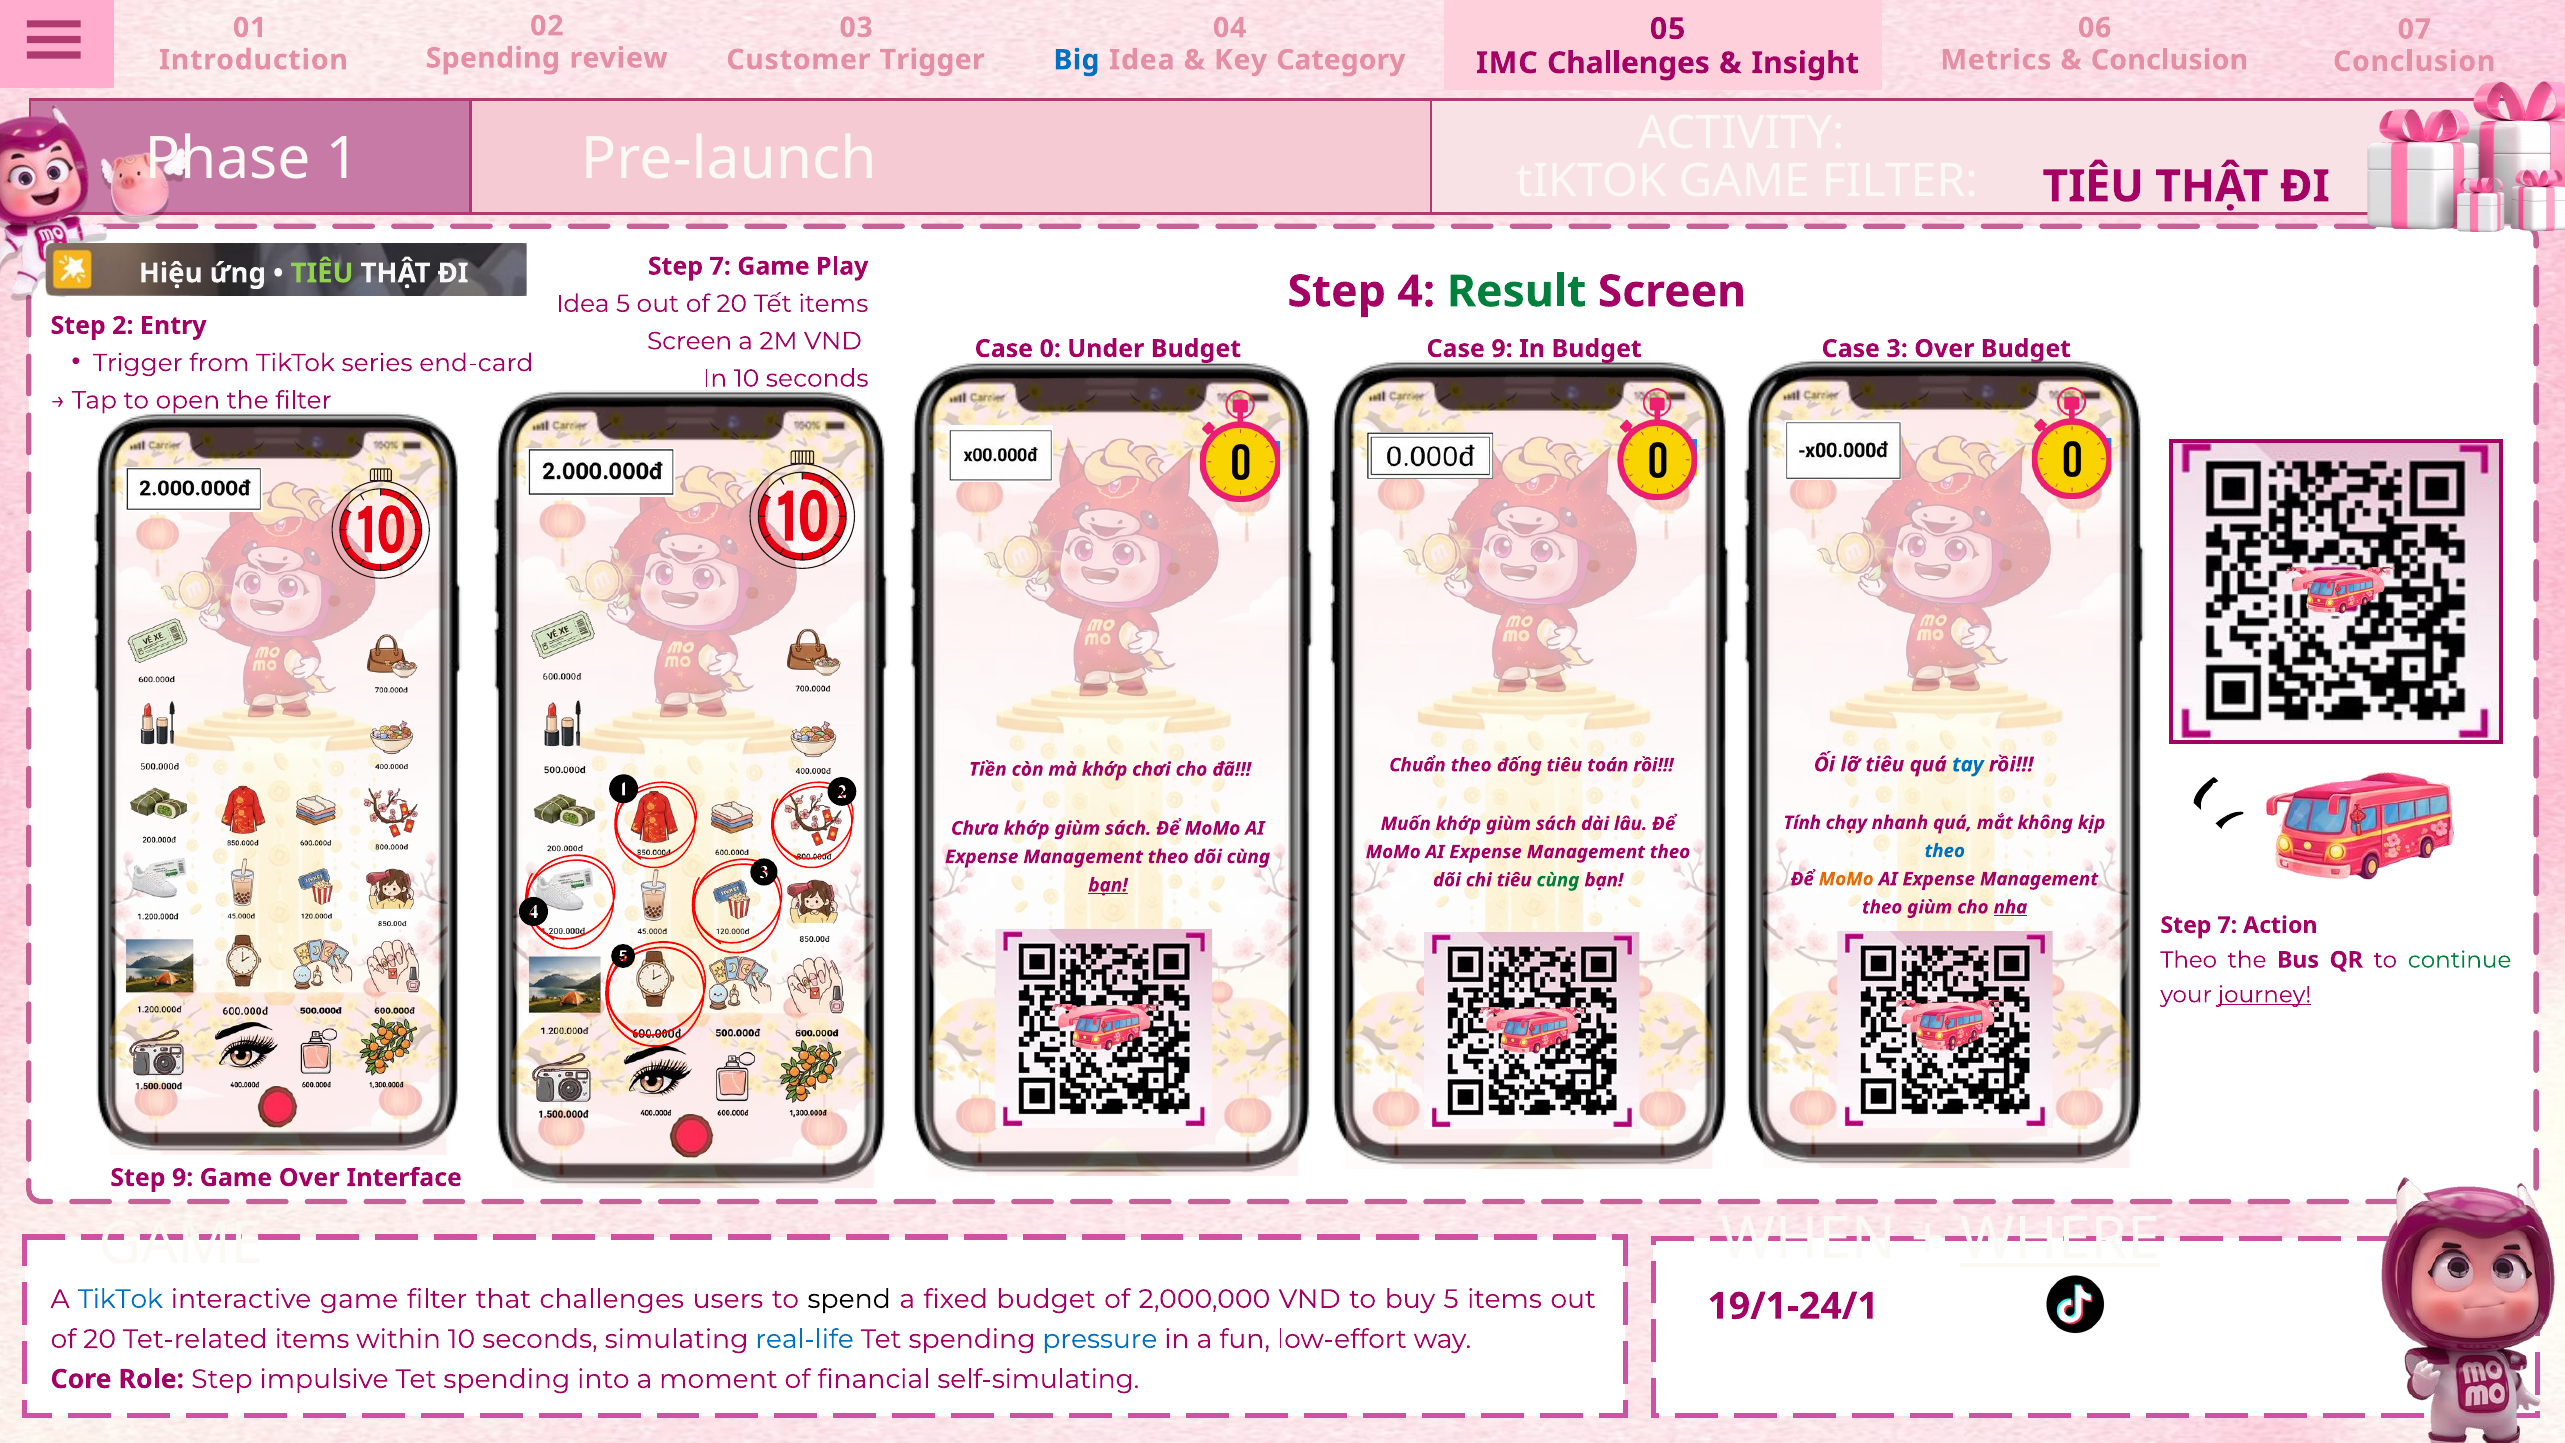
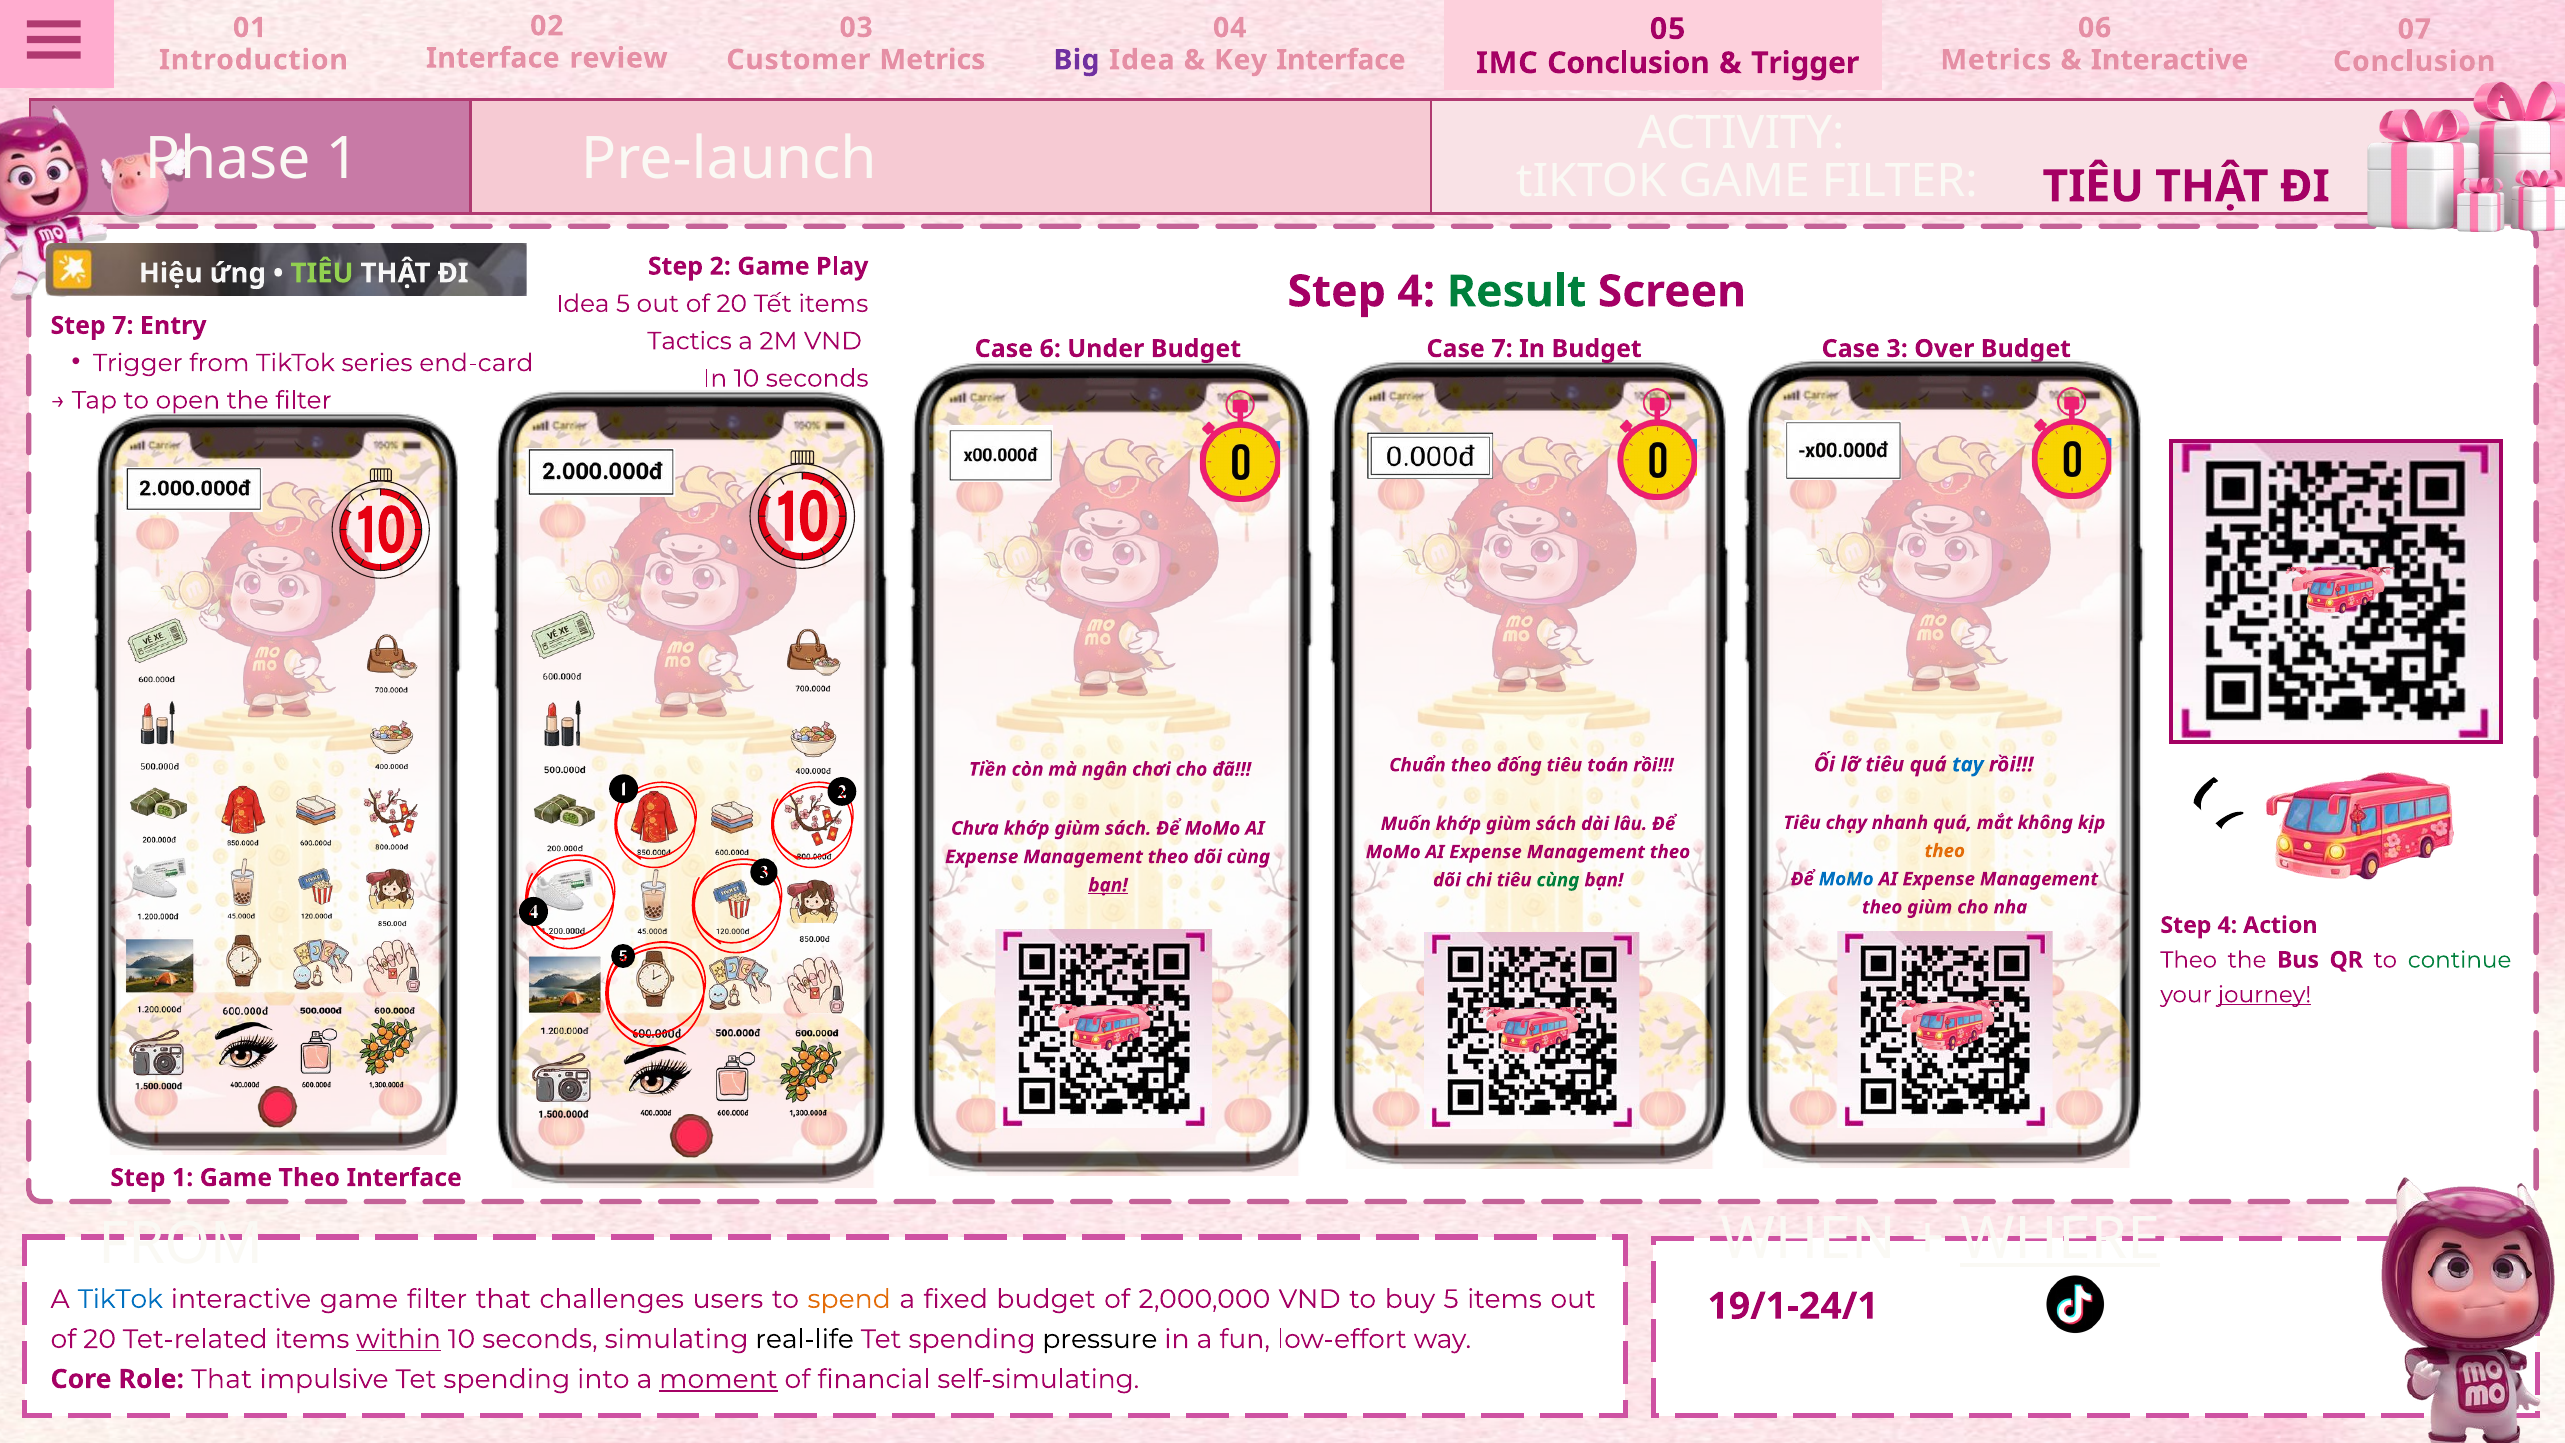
Spending: Spending -> Interface (493, 58)
Customer Trigger: Trigger -> Metrics (932, 60)
Big colour: blue -> purple (1077, 60)
Key Category: Category -> Interface (1341, 60)
Conclusion: Conclusion -> Interactive (2170, 60)
IMC Challenges: Challenges -> Conclusion (1628, 63)
Insight: Insight -> Trigger (1805, 63)
7: 7 -> 2 (720, 266)
Step 2: 2 -> 7 (123, 326)
Screen: Screen -> Tactics (690, 341)
0: 0 -> 6 (1050, 349)
Case 9: 9 -> 7 (1502, 349)
mà khớp: khớp -> ngân (1105, 769)
Tính: Tính -> Tiêu (1802, 823)
theo colour: blue -> orange (1945, 851)
MoMo colour: orange -> blue (1846, 879)
nha underline: present -> none (2010, 907)
7: 7 -> 4 (2227, 925)
Step 9: 9 -> 1 (183, 1178)
Game Over: Over -> Theo (309, 1178)
GAME: GAME -> FROM (181, 1244)
spend colour: black -> orange (849, 1299)
within underline: none -> present (399, 1339)
real-life colour: blue -> black (805, 1339)
pressure colour: blue -> black (1100, 1339)
Role Step: Step -> That (222, 1379)
moment underline: none -> present (718, 1379)
